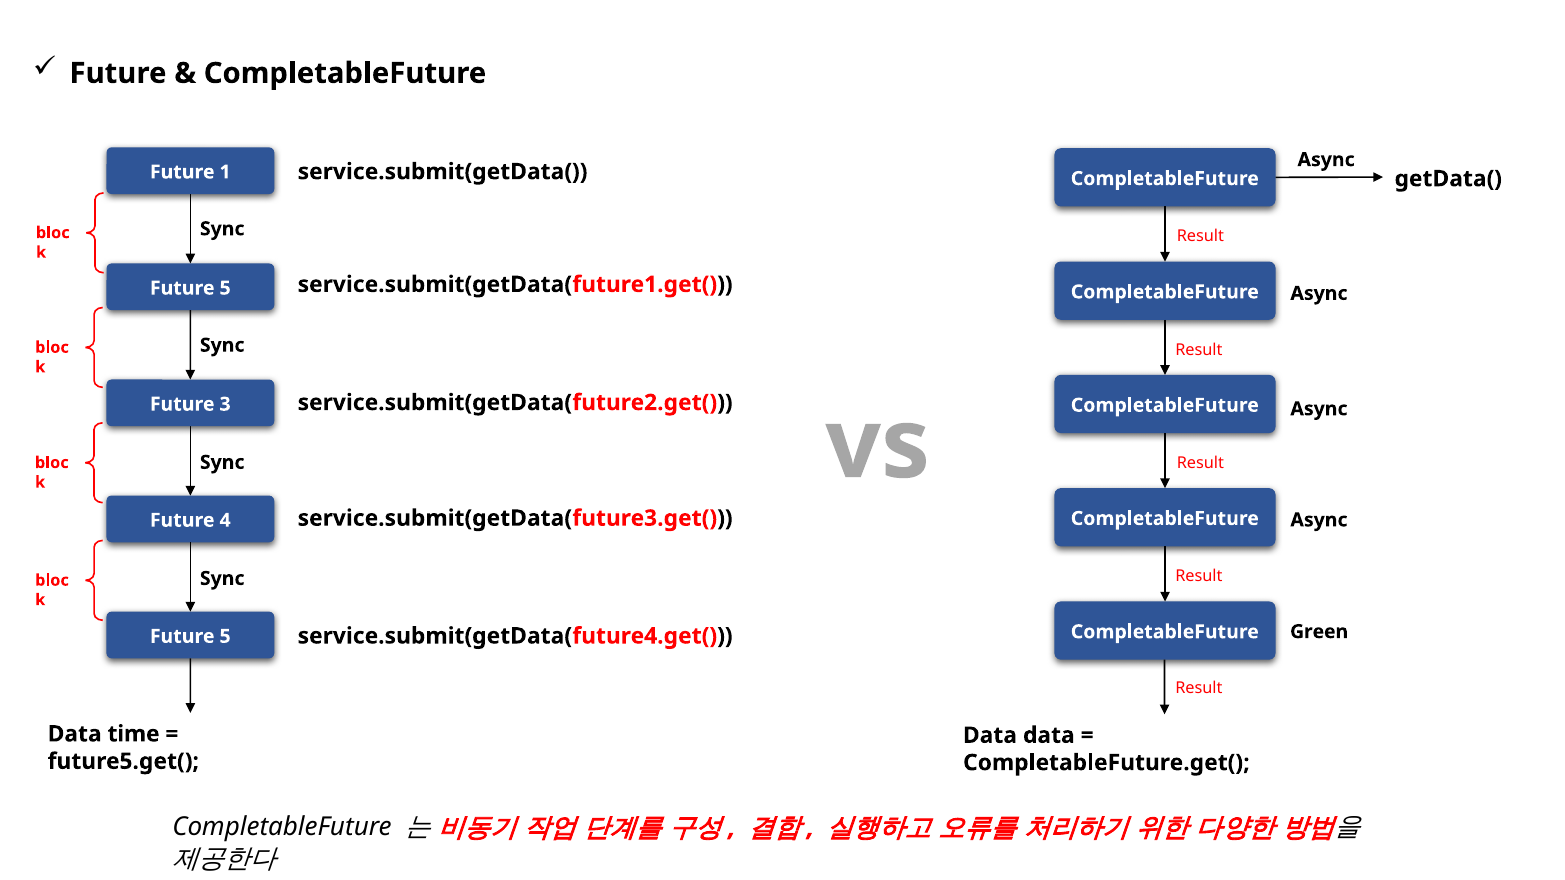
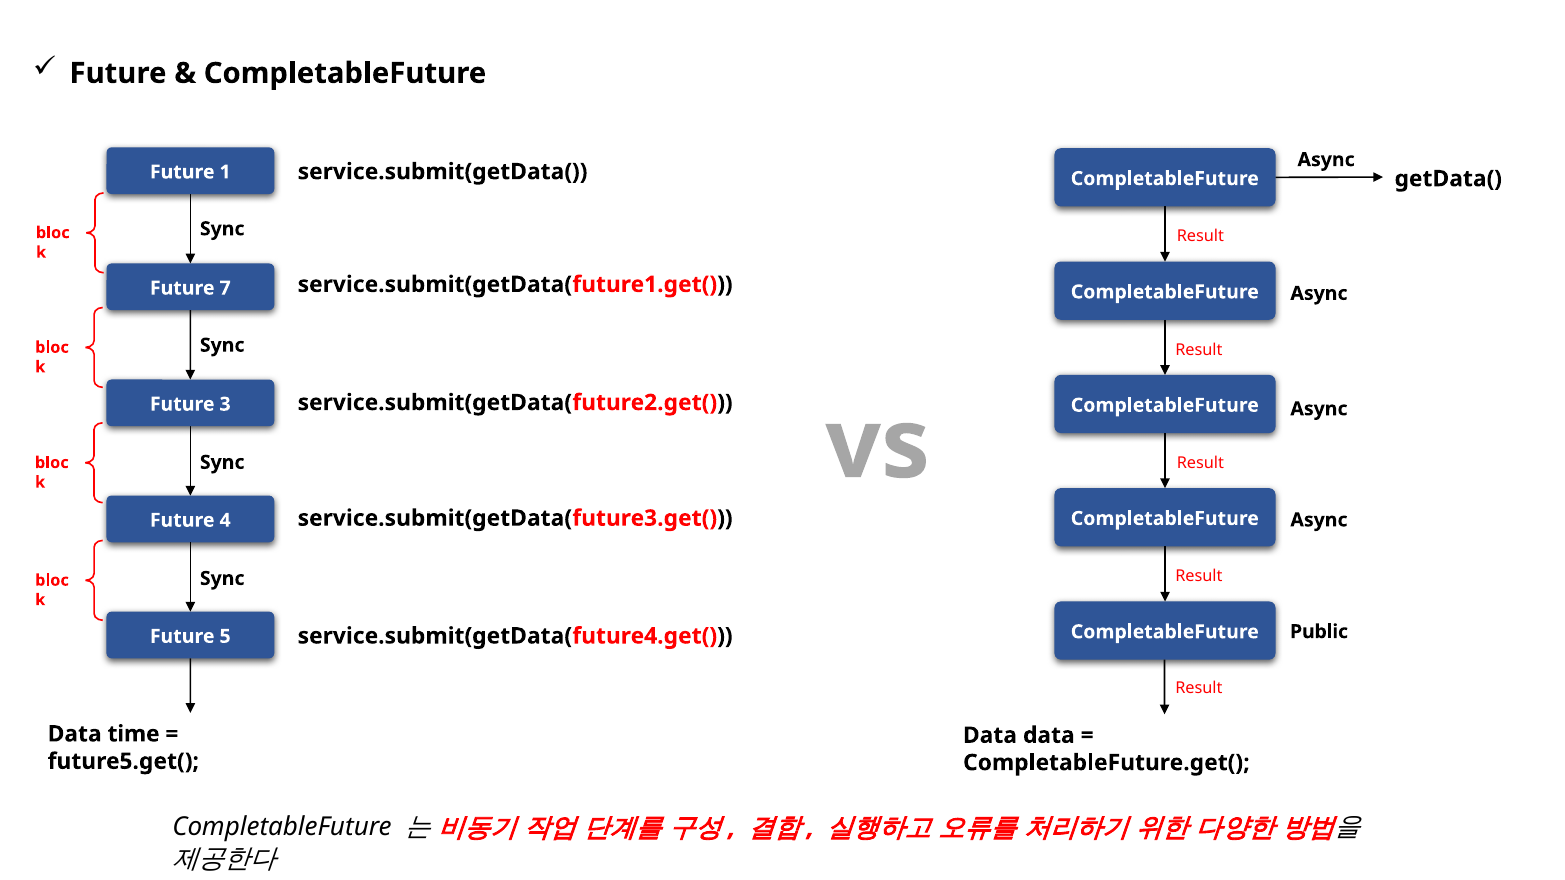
5: 5 -> 7 (225, 288)
Green: Green -> Public (1319, 632)
